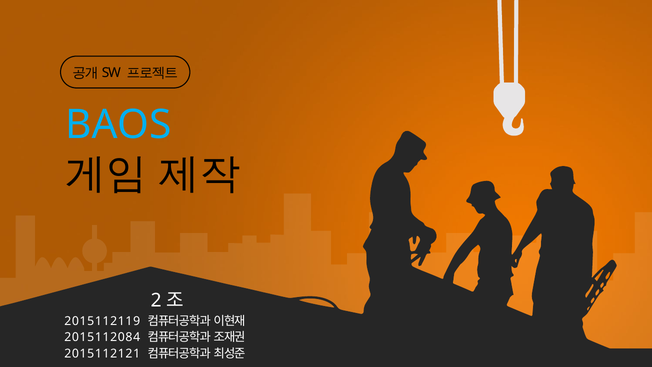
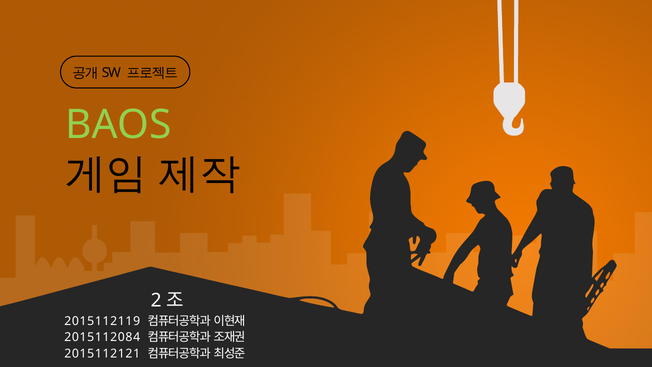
BAOS colour: light blue -> light green (118, 125)
